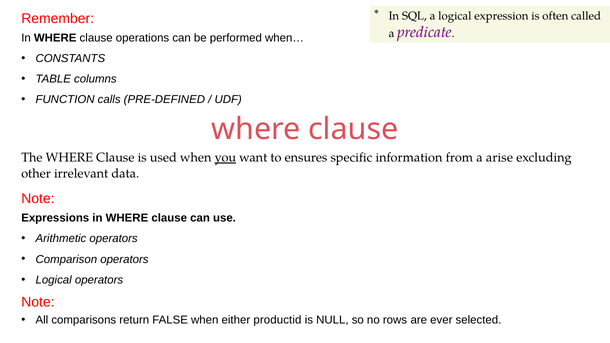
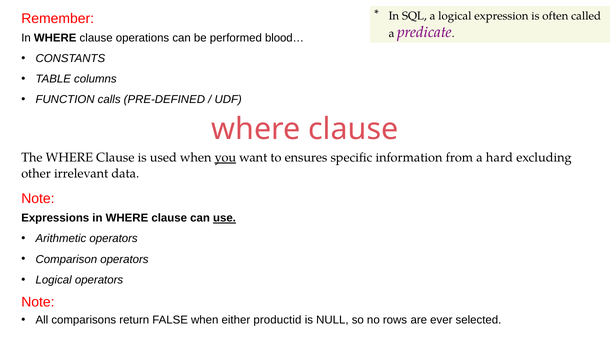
when…: when… -> blood… (285, 38)
arise: arise -> hard (499, 157)
use underline: none -> present (224, 218)
